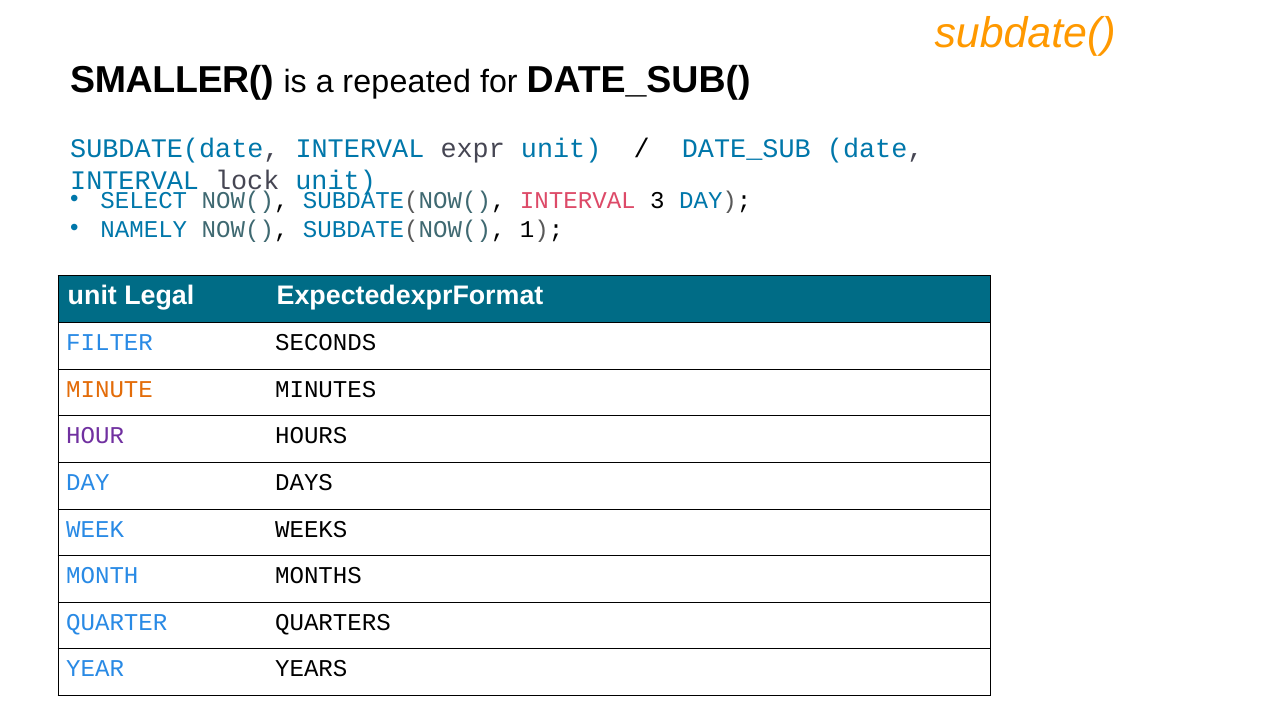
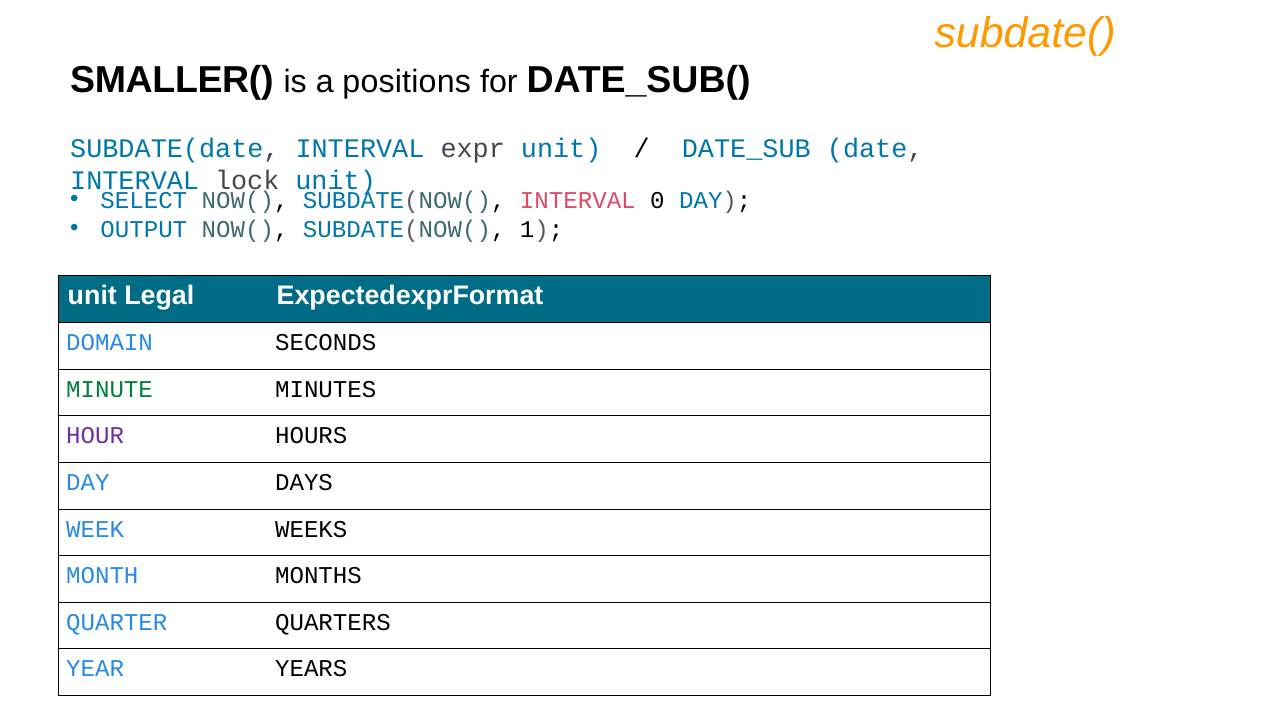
repeated: repeated -> positions (407, 82)
3: 3 -> 0 (657, 200)
NAMELY: NAMELY -> OUTPUT (144, 229)
FILTER: FILTER -> DOMAIN (110, 343)
MINUTE colour: orange -> green (110, 389)
